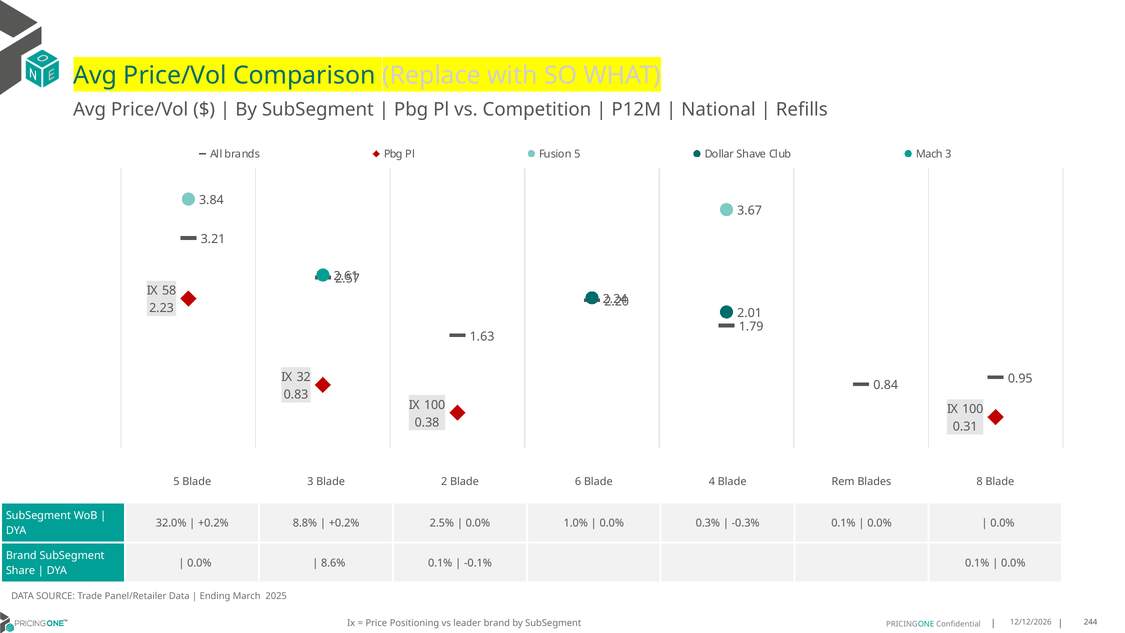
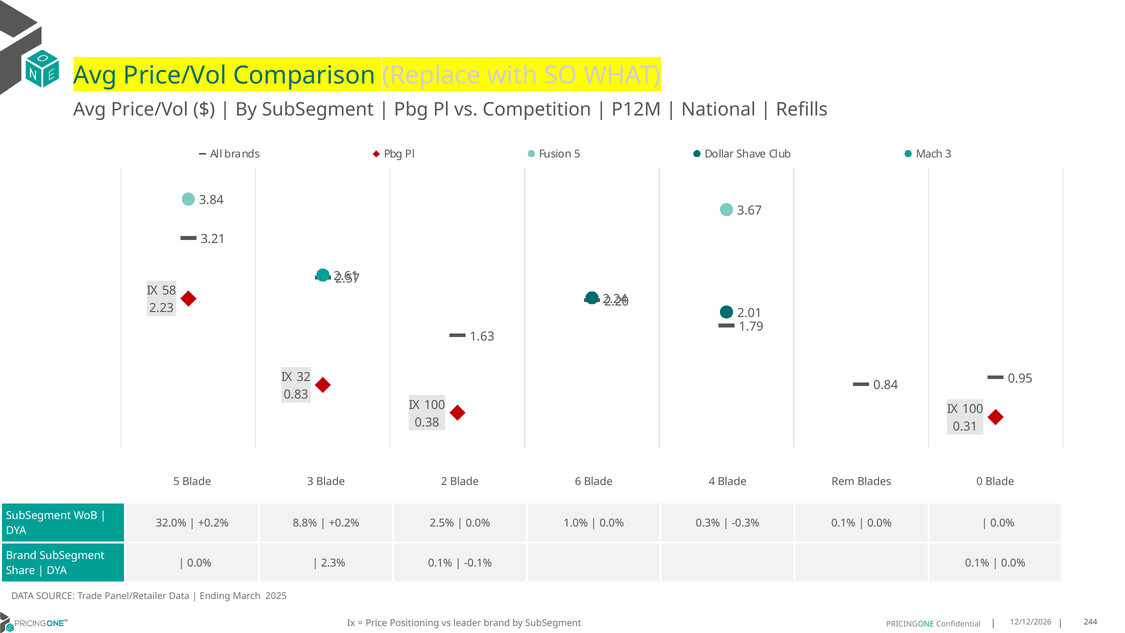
8: 8 -> 0 (980, 482)
8.6%: 8.6% -> 2.3% (333, 563)
